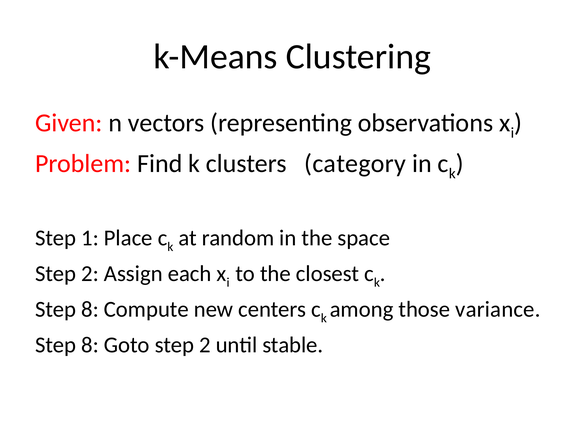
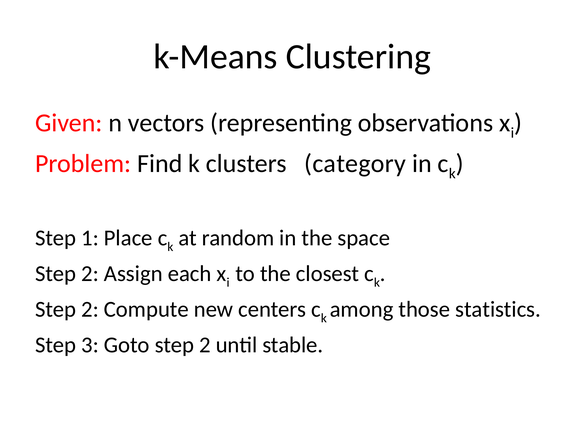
8: 8 -> 2 (90, 309)
variance: variance -> statistics (498, 309)
8: 8 -> 3 (90, 345)
